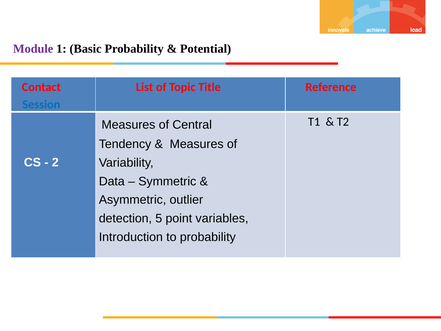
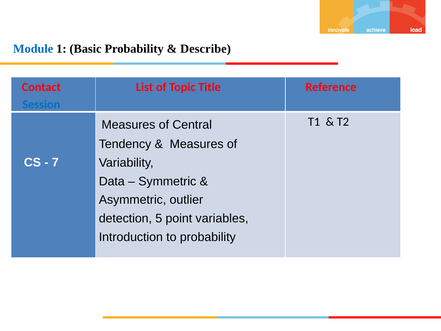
Module colour: purple -> blue (33, 49)
Potential: Potential -> Describe (206, 49)
2: 2 -> 7 (55, 162)
